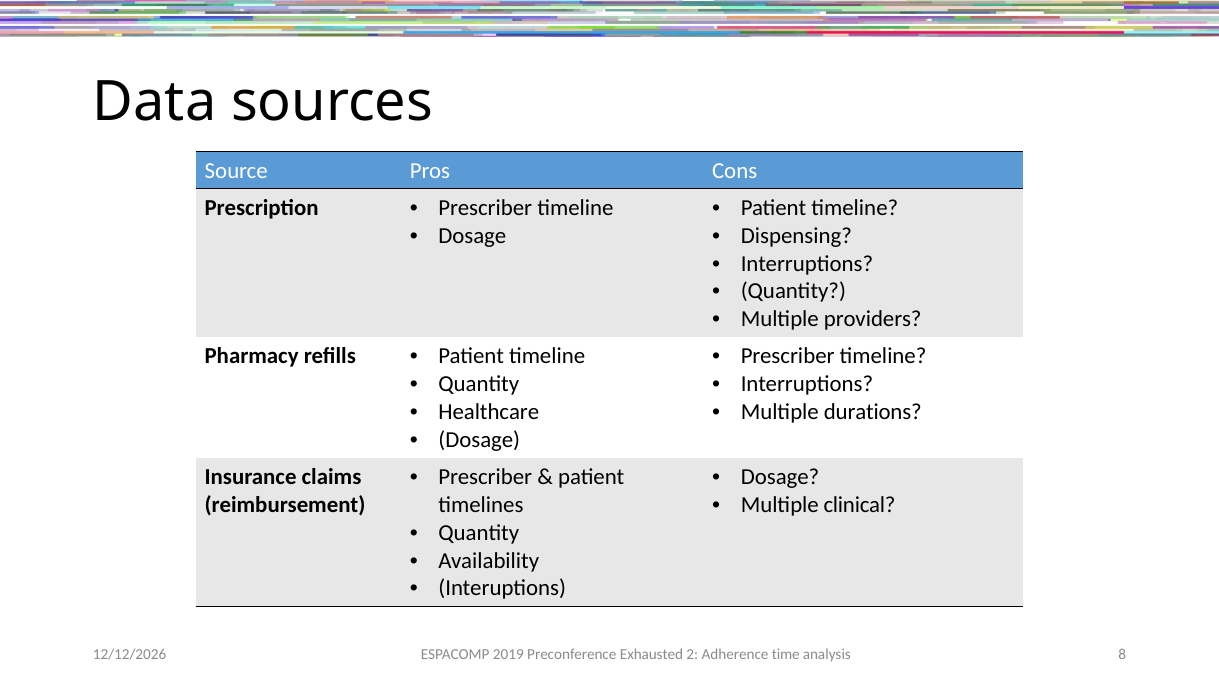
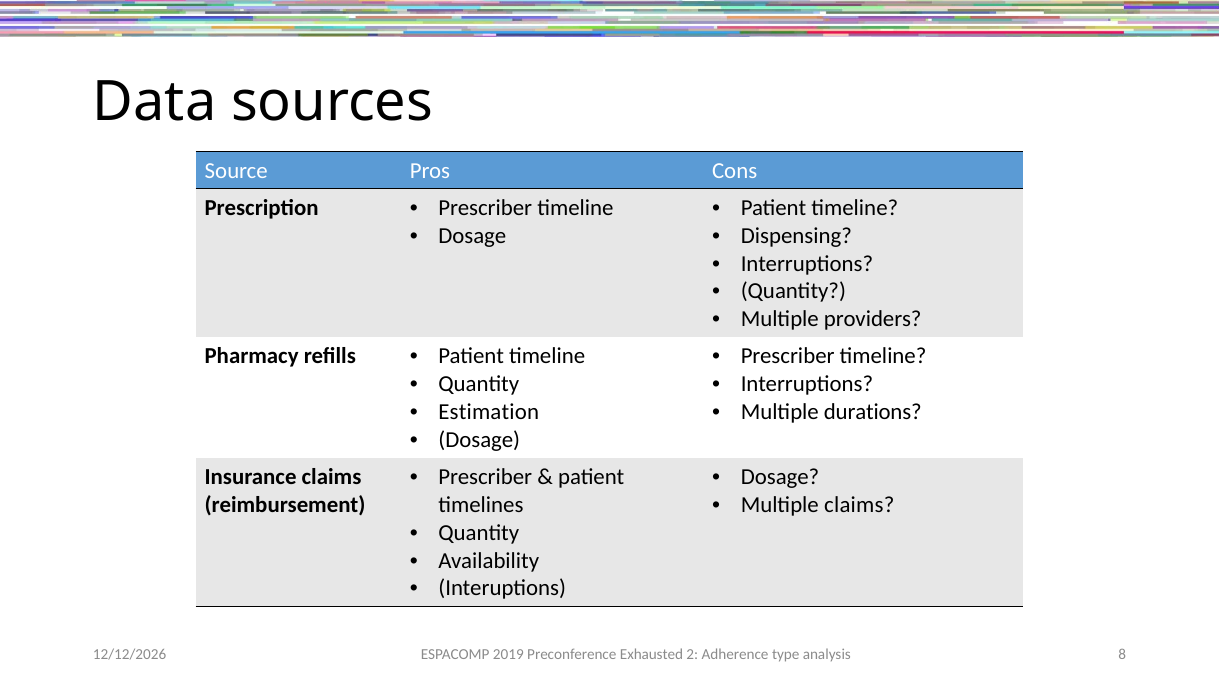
Healthcare: Healthcare -> Estimation (489, 412)
Multiple clinical: clinical -> claims (859, 505)
time: time -> type (786, 655)
